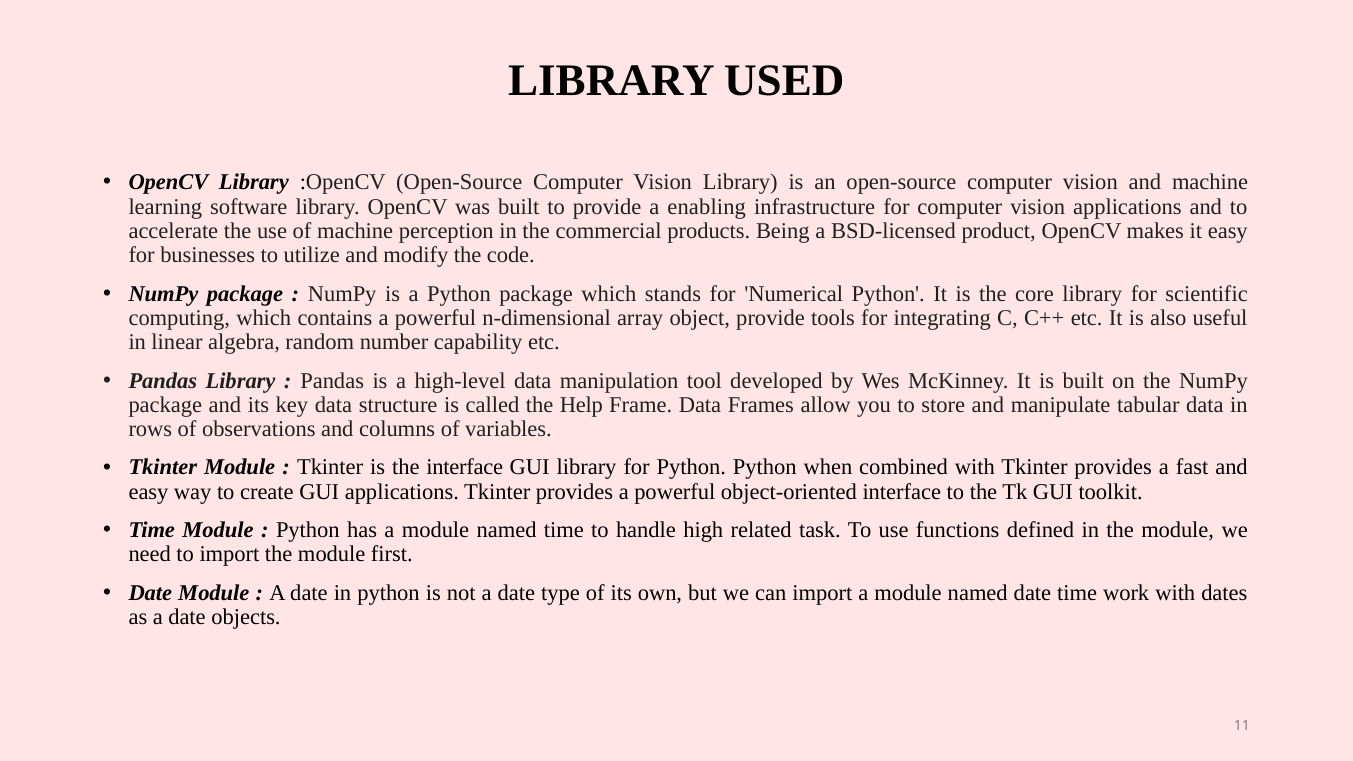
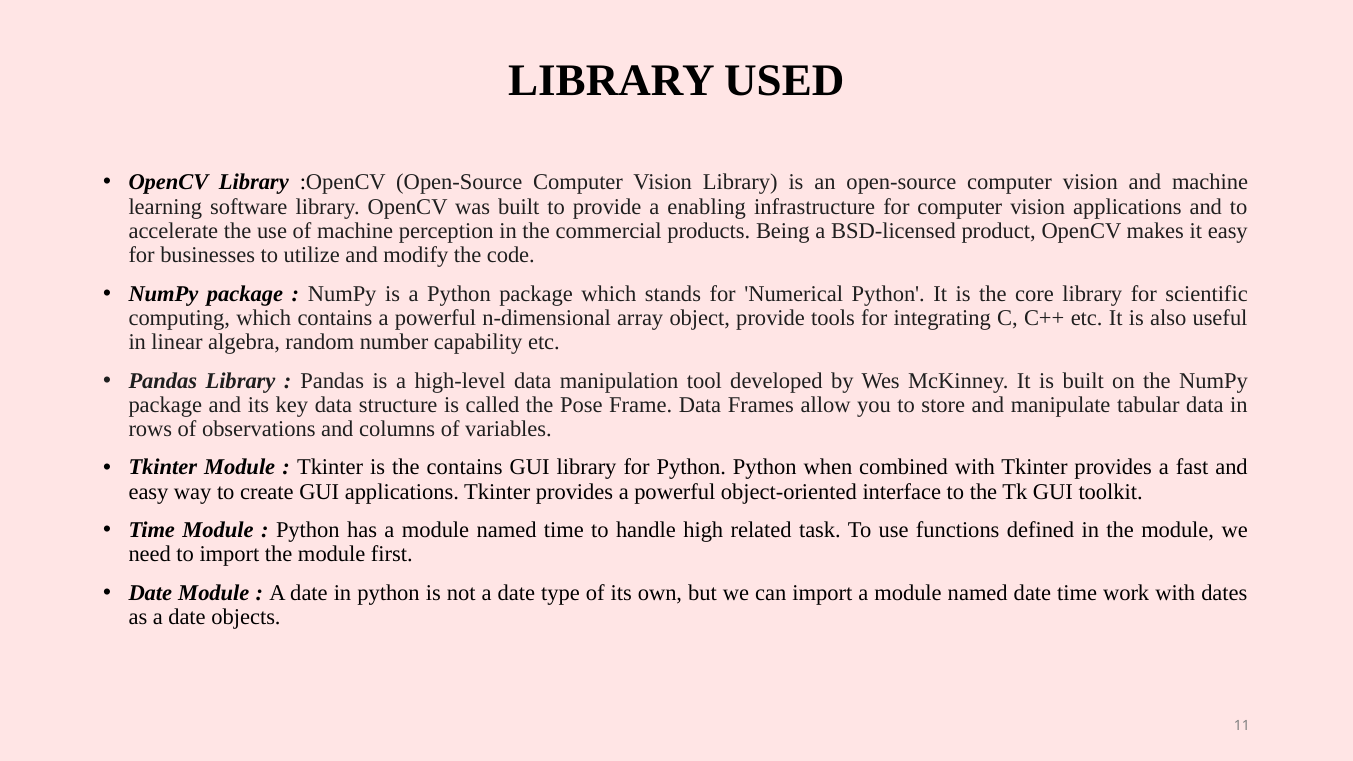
Help: Help -> Pose (581, 405)
the interface: interface -> contains (465, 468)
